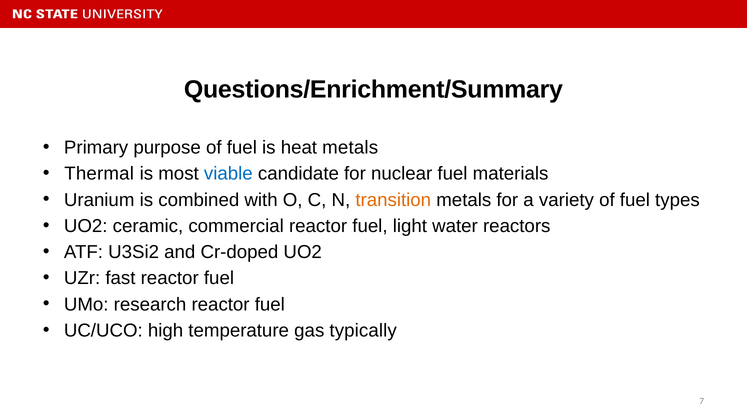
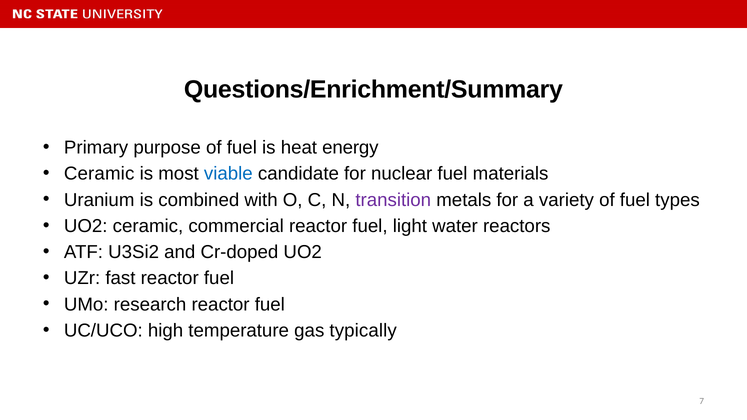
heat metals: metals -> energy (350, 148)
Thermal: Thermal -> Ceramic (99, 174)
transition colour: orange -> purple (393, 200)
